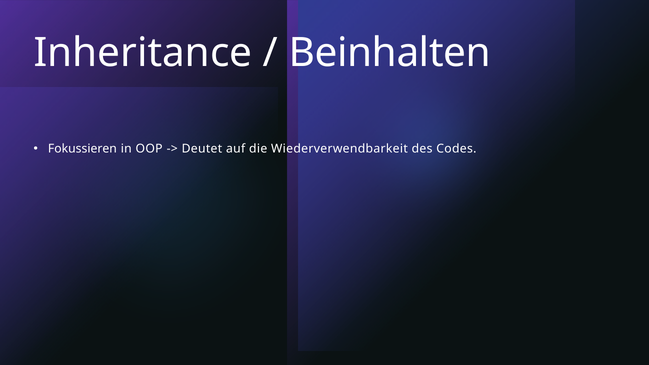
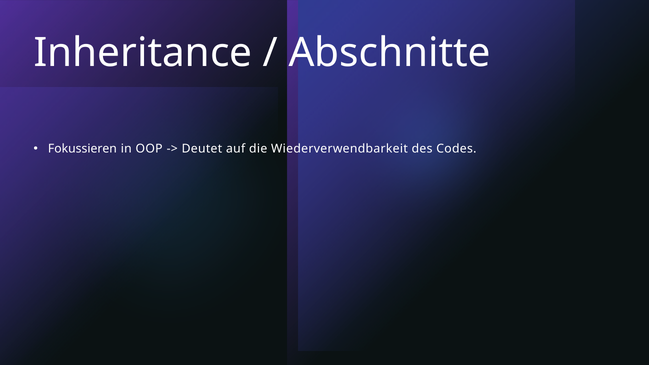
Beinhalten: Beinhalten -> Abschnitte (390, 53)
